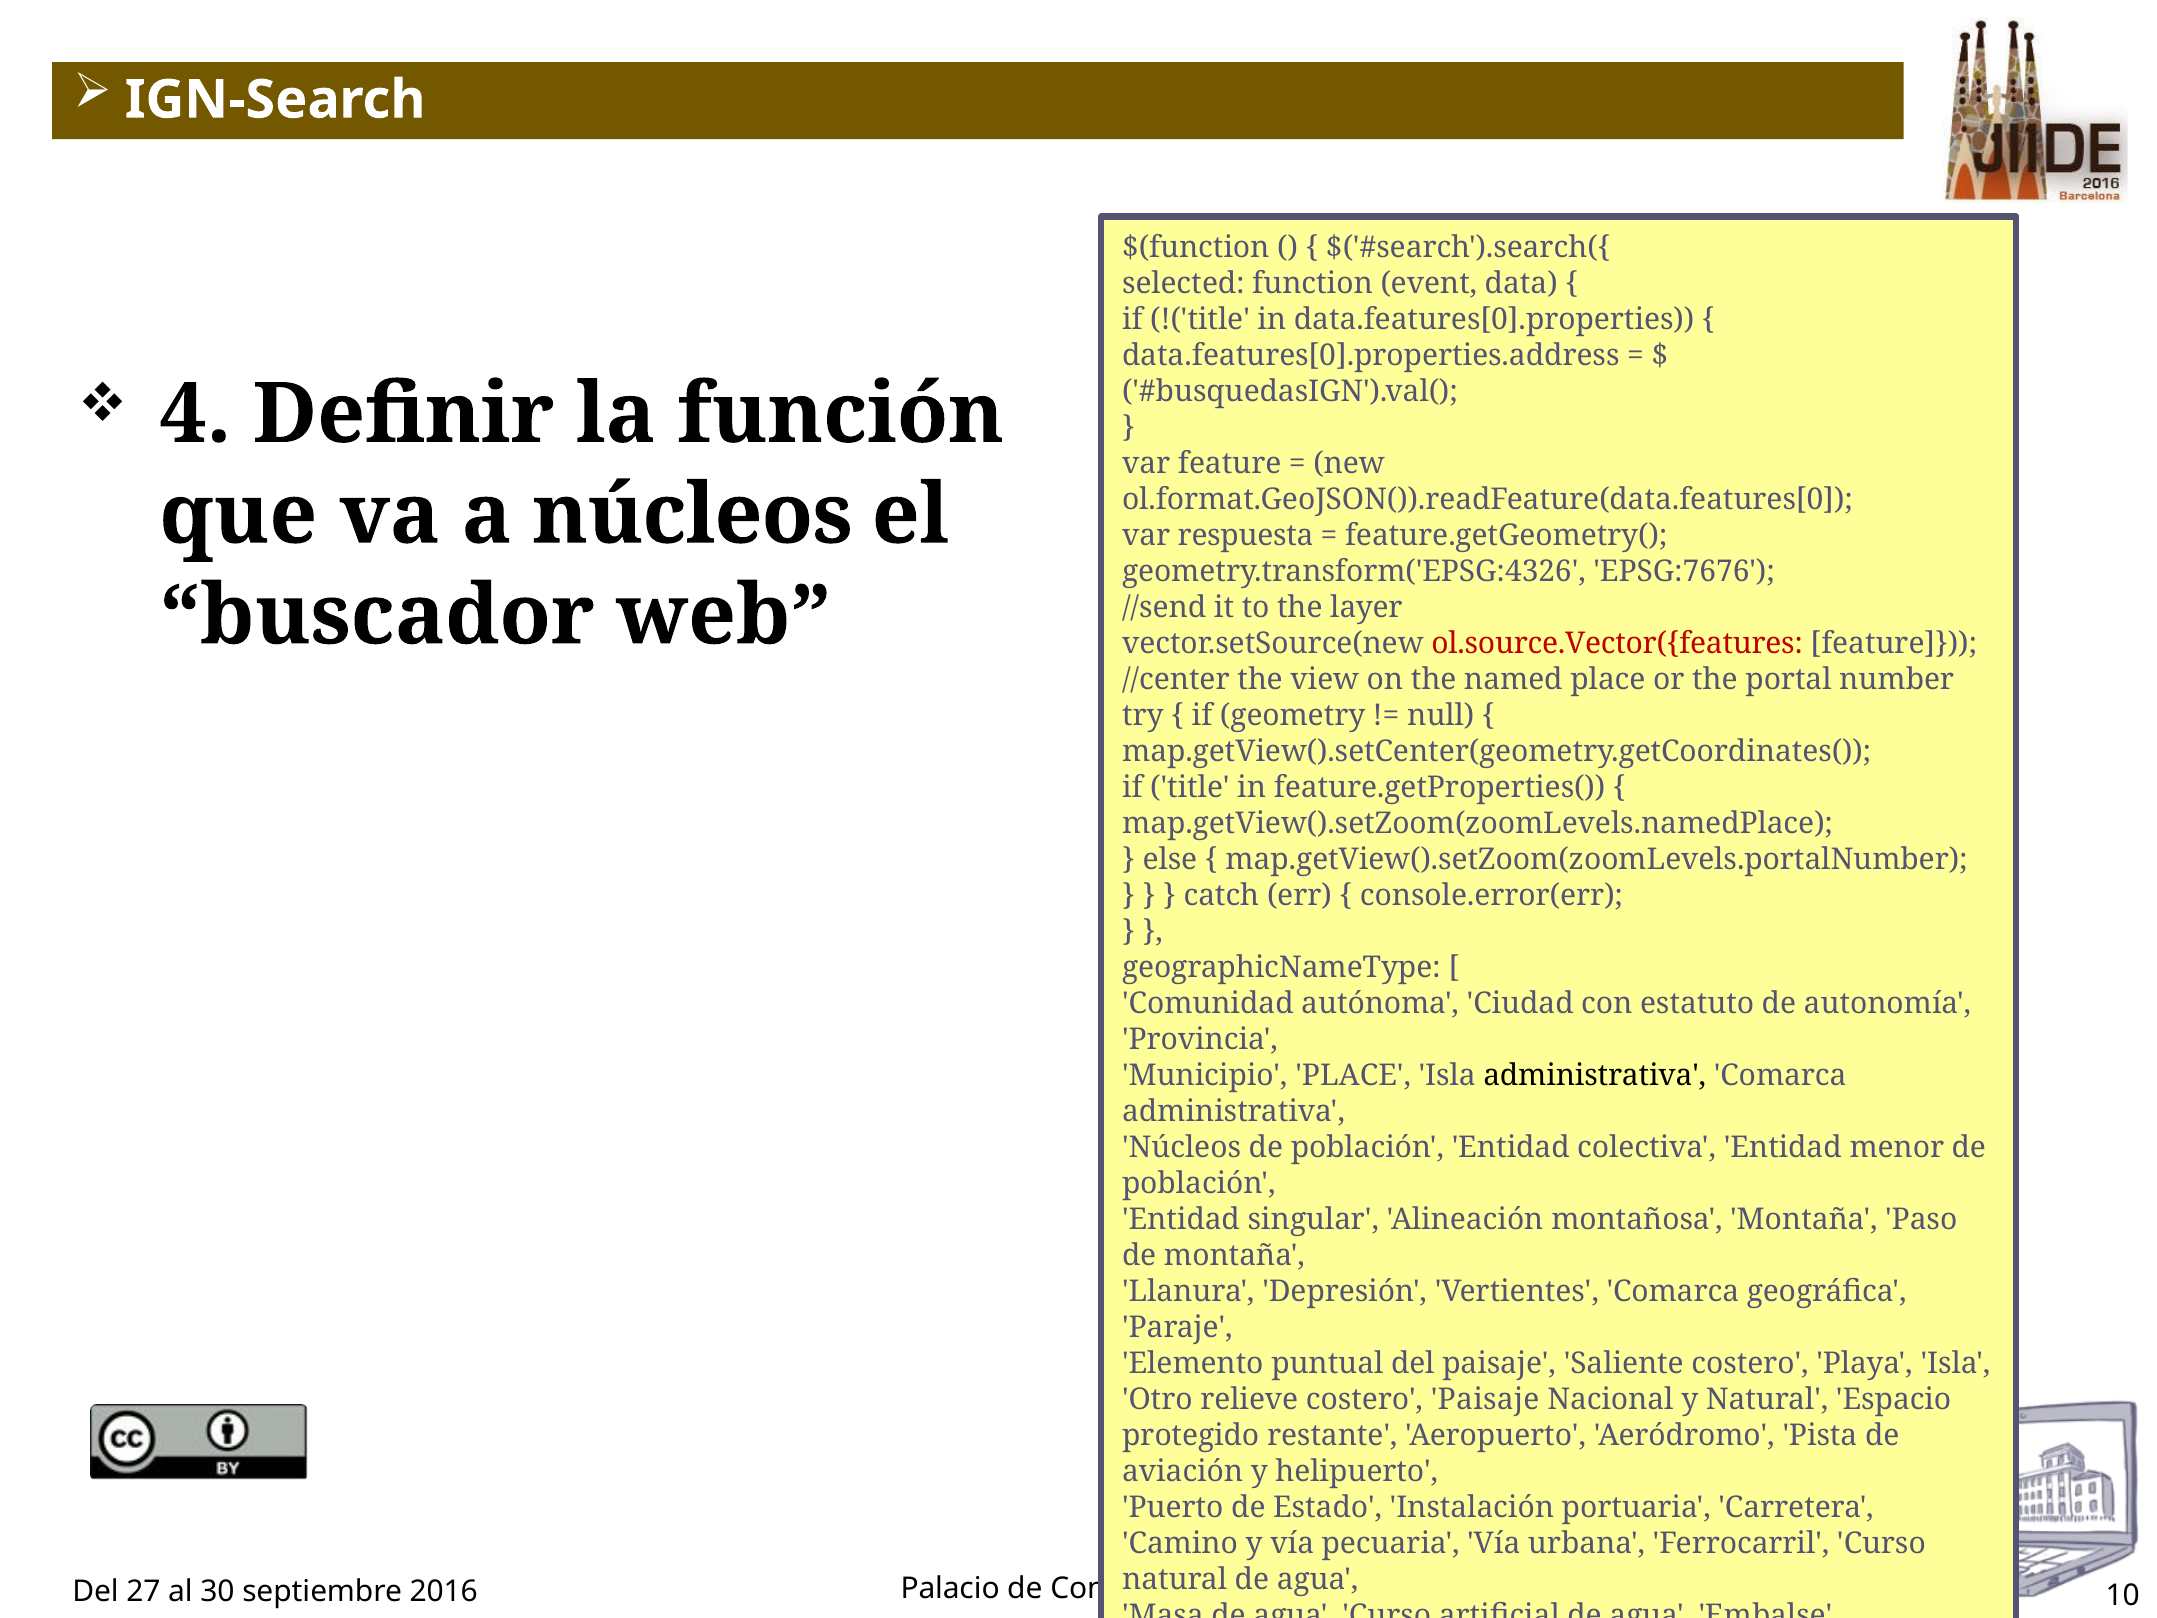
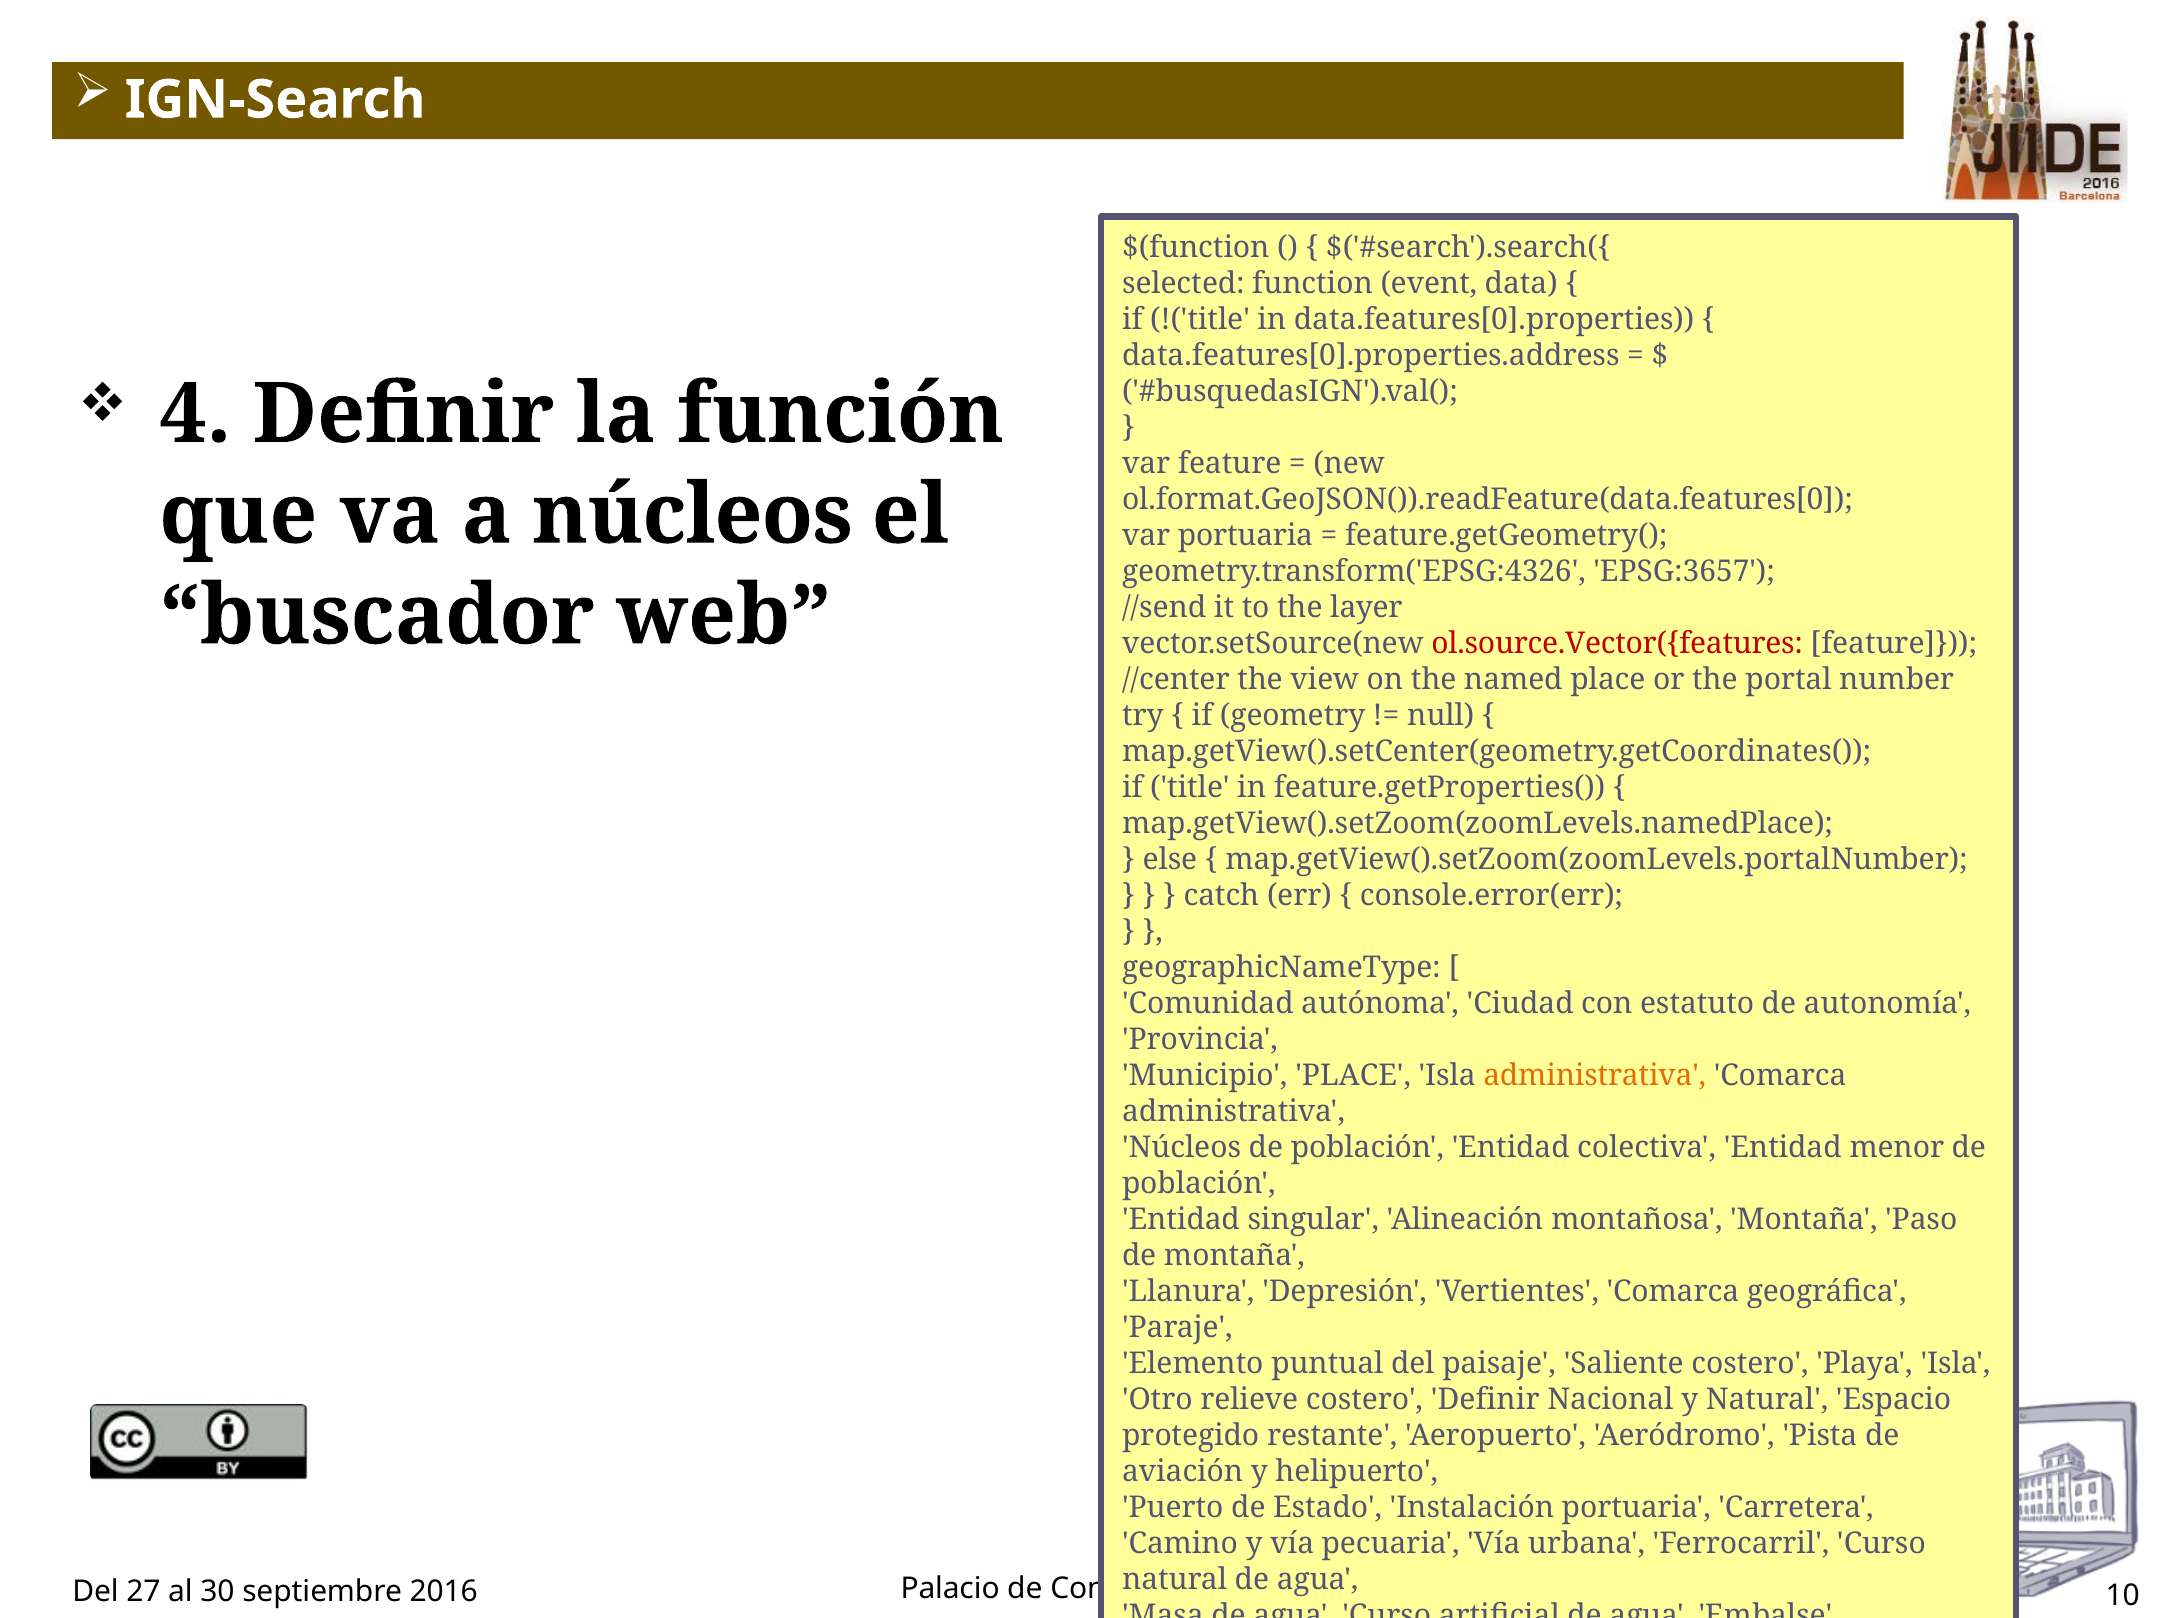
var respuesta: respuesta -> portuaria (1246, 535)
EPSG:7676: EPSG:7676 -> EPSG:3657 (1684, 571)
administrativa colour: black -> orange (1595, 1075)
costero Paisaje: Paisaje -> Definir (1485, 1399)
